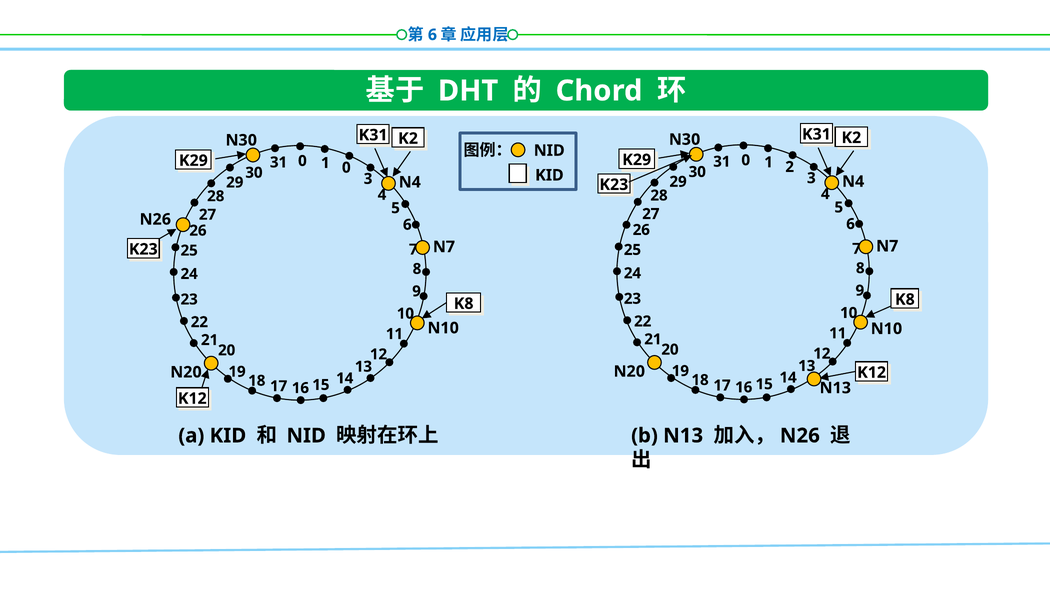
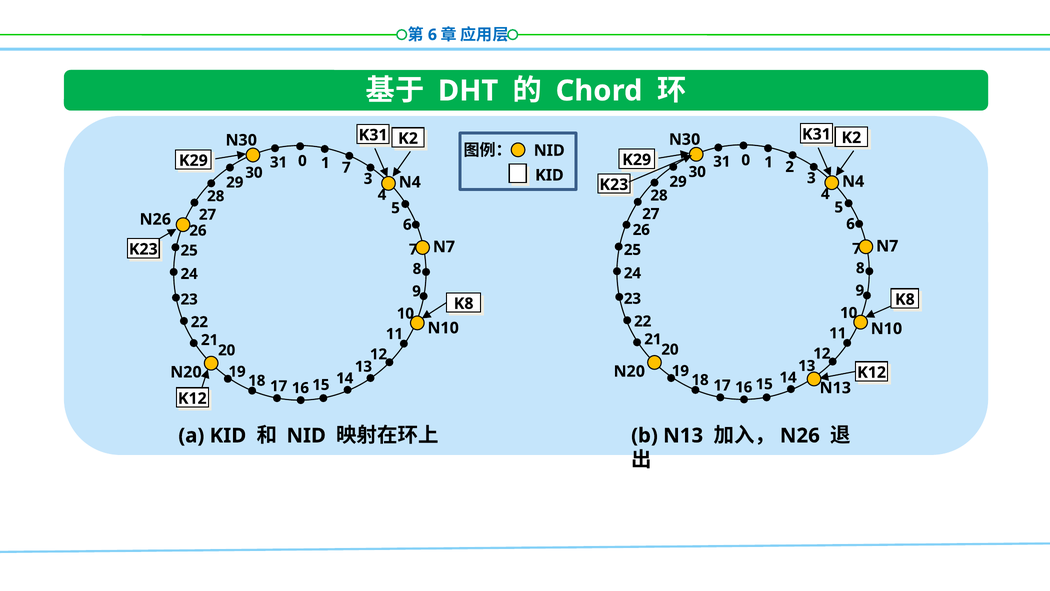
1 0: 0 -> 7 (346, 168)
